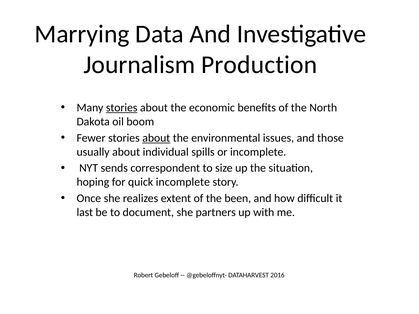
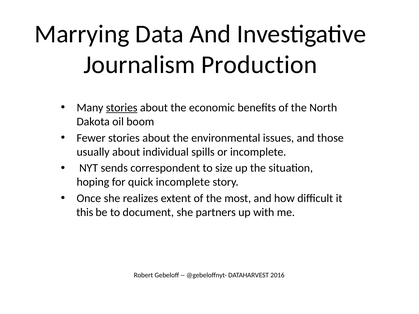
about underline: present -> none (156, 138)
been: been -> most (238, 199)
last: last -> this (85, 213)
